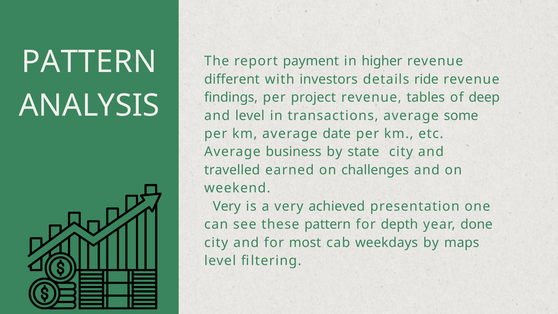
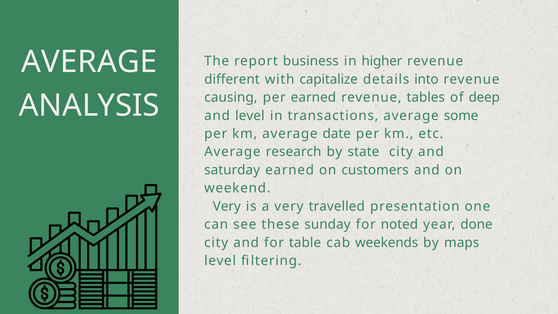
PATTERN: PATTERN -> AVERAGE (89, 62)
payment: payment -> business (311, 61)
investors: investors -> capitalize (329, 79)
ride: ride -> into (426, 79)
findings: findings -> causing (231, 97)
per project: project -> earned (313, 97)
business: business -> research (294, 152)
travelled: travelled -> saturday (232, 170)
challenges: challenges -> customers (375, 170)
achieved: achieved -> travelled (337, 206)
these pattern: pattern -> sunday (327, 224)
depth: depth -> noted (399, 224)
most: most -> table (305, 242)
weekdays: weekdays -> weekends (387, 242)
